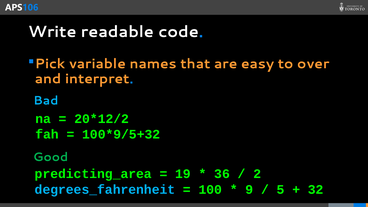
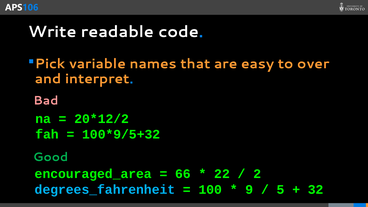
Bad colour: light blue -> pink (46, 101)
predicting_area: predicting_area -> encouraged_area (93, 174)
19: 19 -> 66 (183, 174)
36: 36 -> 22 (222, 174)
